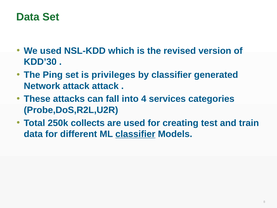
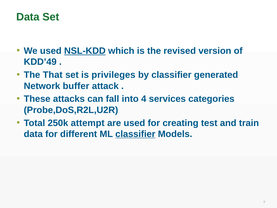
NSL-KDD underline: none -> present (85, 51)
KDD’30: KDD’30 -> KDD’49 (40, 62)
Ping: Ping -> That (53, 75)
Network attack: attack -> buffer (76, 86)
collects: collects -> attempt (88, 123)
